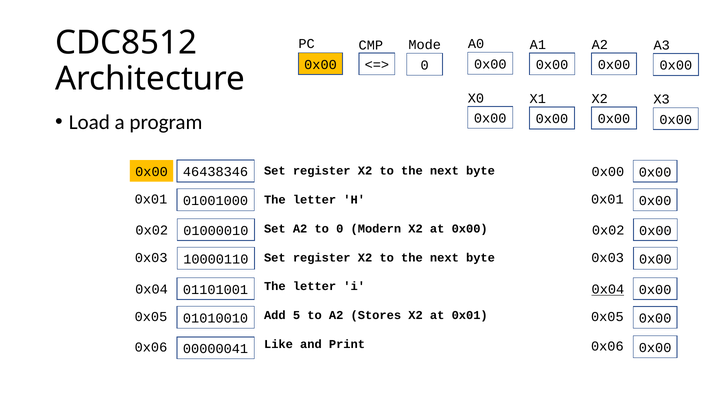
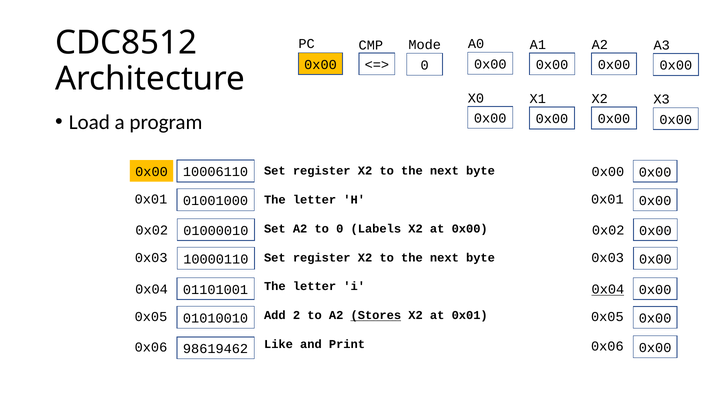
46438346: 46438346 -> 10006110 (216, 172)
Modern: Modern -> Labels (376, 229)
5: 5 -> 2 (297, 316)
Stores underline: none -> present (376, 316)
00000041: 00000041 -> 98619462 (216, 349)
